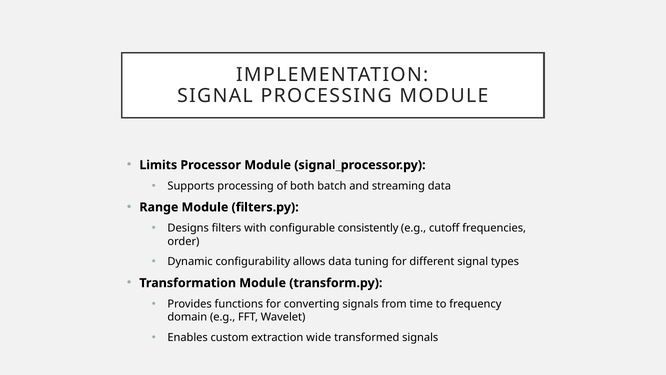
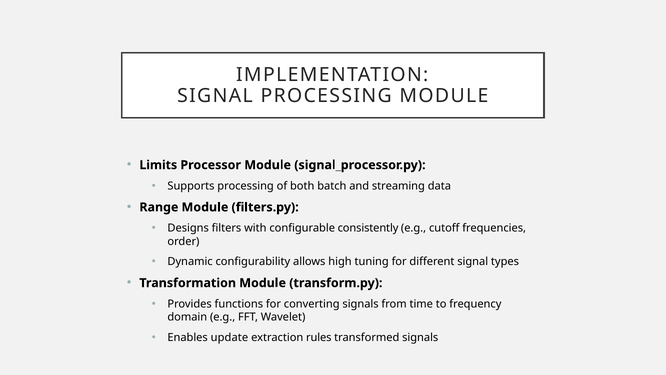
allows data: data -> high (340, 262)
custom: custom -> update (229, 337)
wide: wide -> rules (319, 337)
